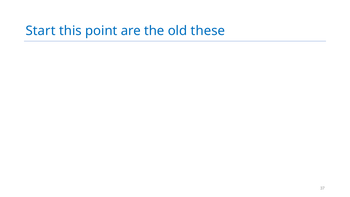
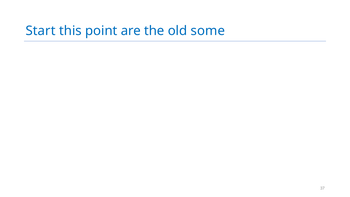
these: these -> some (208, 31)
